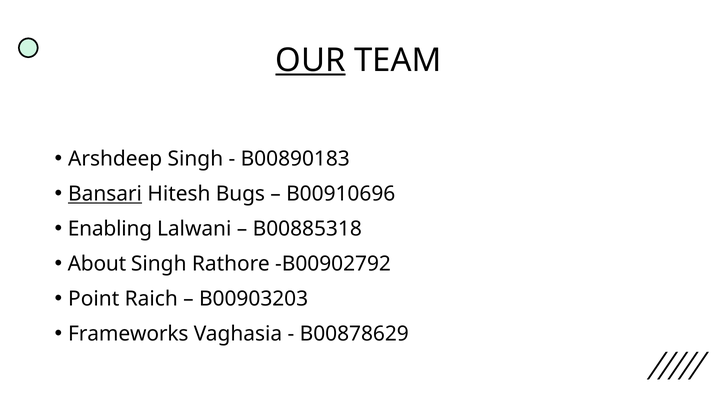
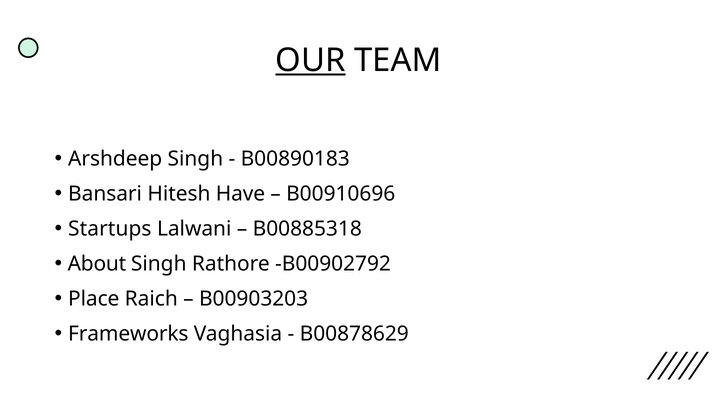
Bansari underline: present -> none (105, 194)
Bugs: Bugs -> Have (240, 194)
Enabling: Enabling -> Startups (110, 229)
Point: Point -> Place (94, 299)
